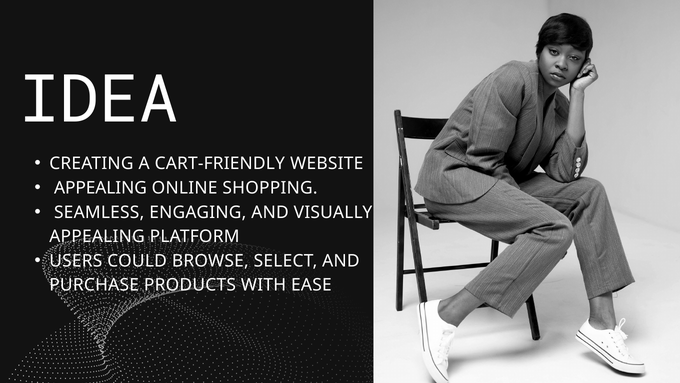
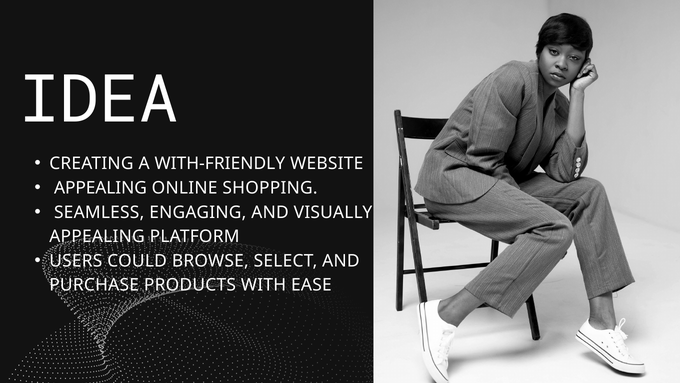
CART-FRIENDLY: CART-FRIENDLY -> WITH-FRIENDLY (220, 163)
